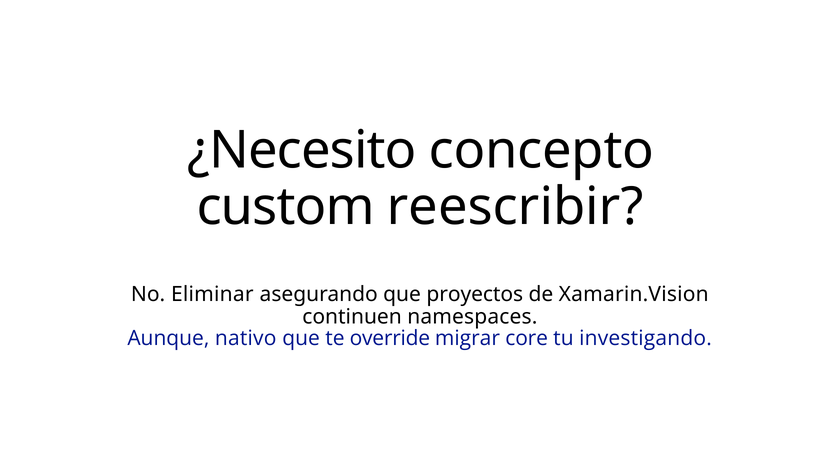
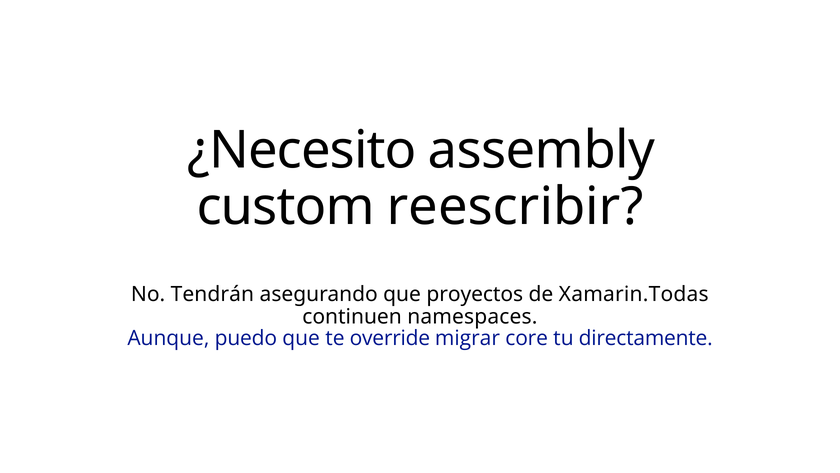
concepto: concepto -> assembly (541, 150)
Eliminar: Eliminar -> Tendrán (212, 294)
Xamarin.Vision: Xamarin.Vision -> Xamarin.Todas (634, 294)
nativo: nativo -> puedo (246, 338)
investigando: investigando -> directamente (646, 338)
